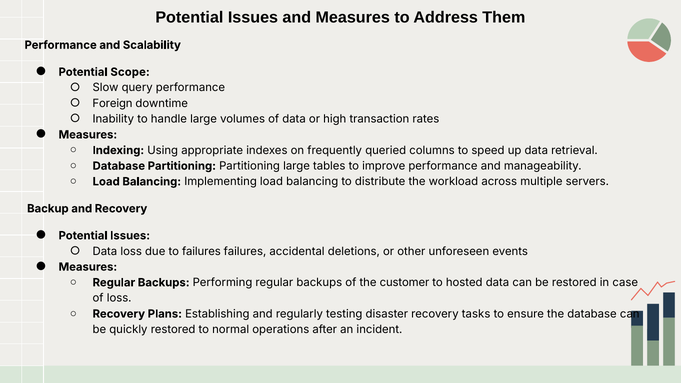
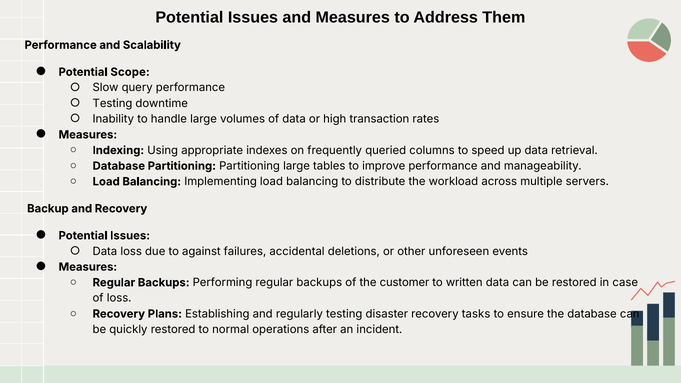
Foreign: Foreign -> Testing (112, 103)
to failures: failures -> against (201, 251)
hosted: hosted -> written (464, 283)
